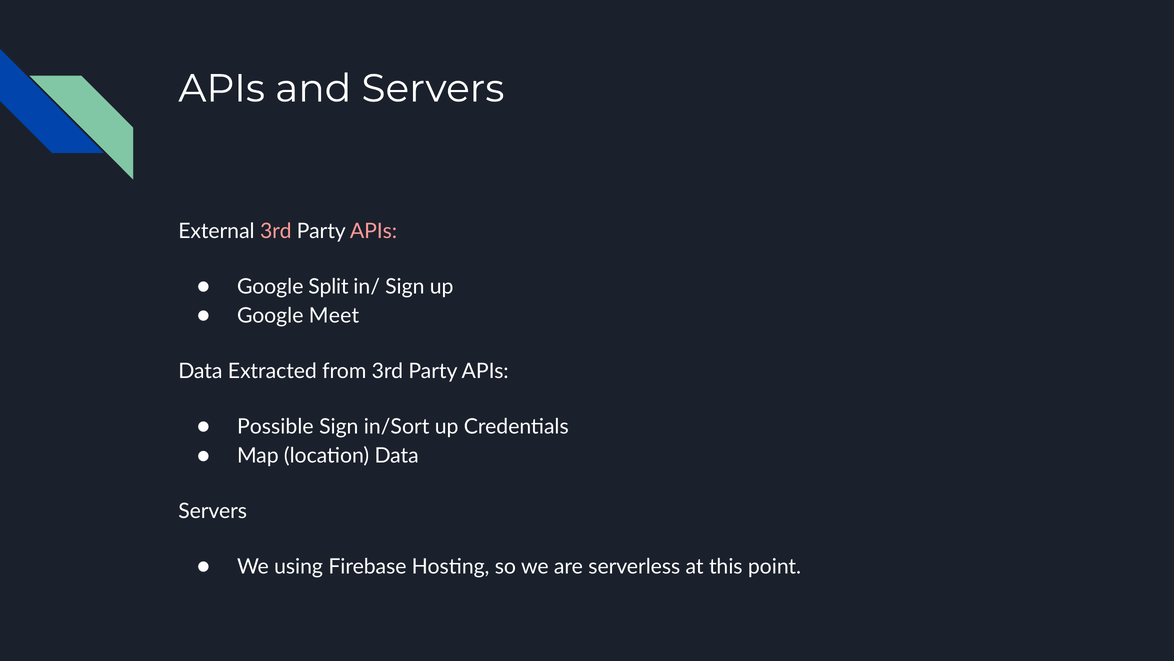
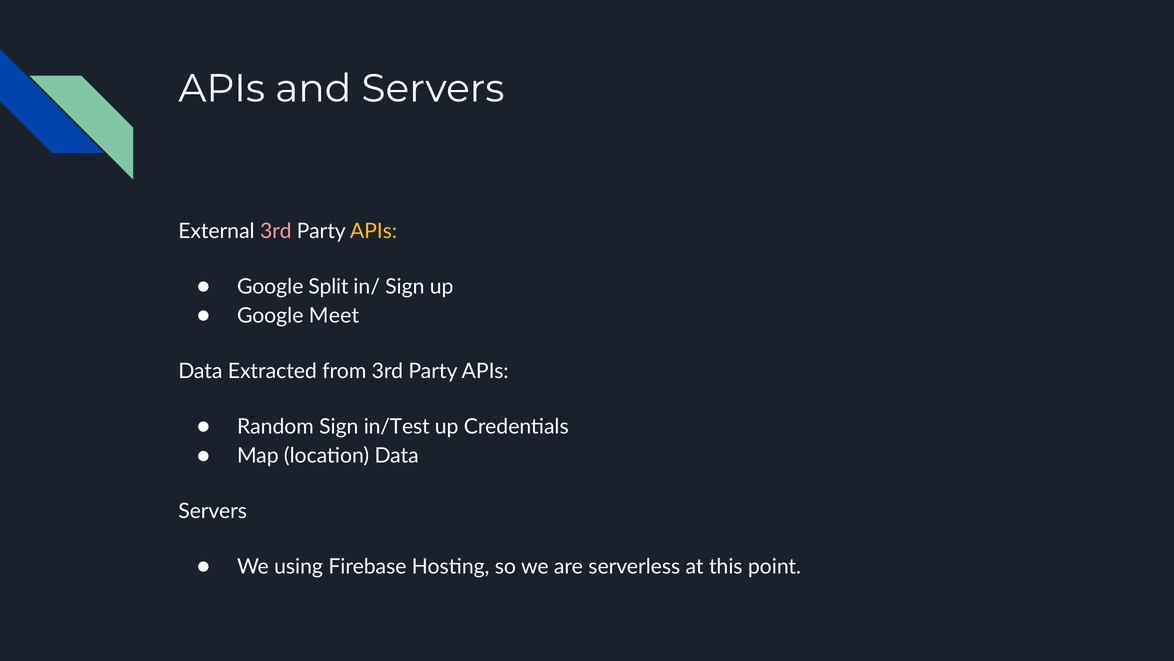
APIs colour: pink -> yellow (374, 231)
Possible: Possible -> Random (275, 426)
in/Sort: in/Sort -> in/Test (397, 426)
